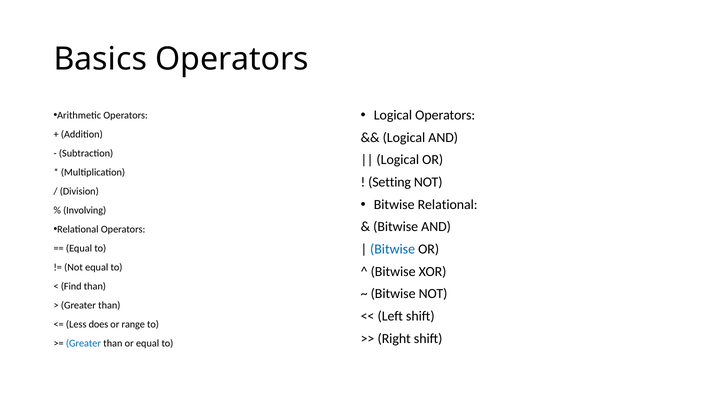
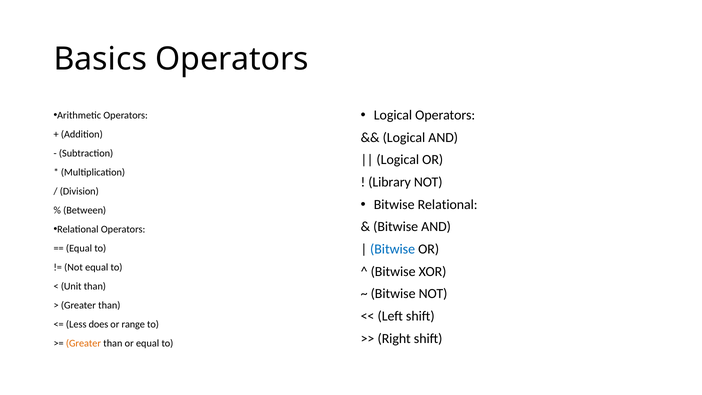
Setting: Setting -> Library (390, 182)
Involving: Involving -> Between (85, 210)
Find: Find -> Unit (71, 286)
Greater colour: blue -> orange (83, 343)
